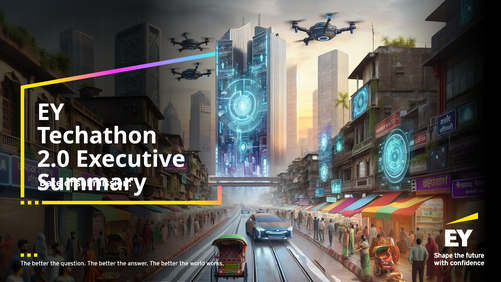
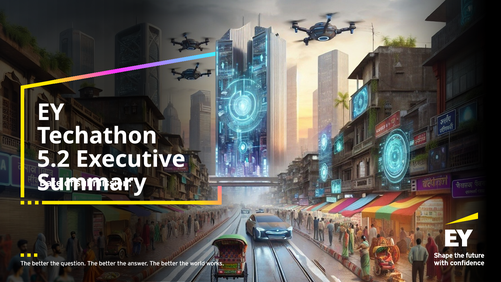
2.0: 2.0 -> 5.2 (53, 159)
